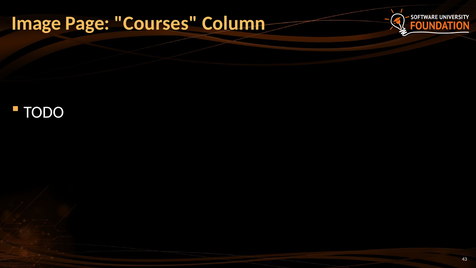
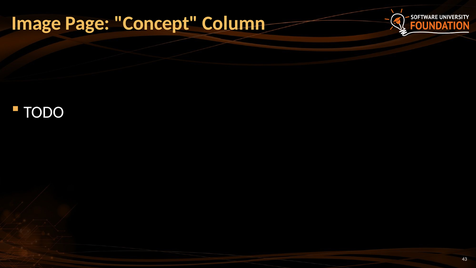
Courses: Courses -> Concept (156, 23)
